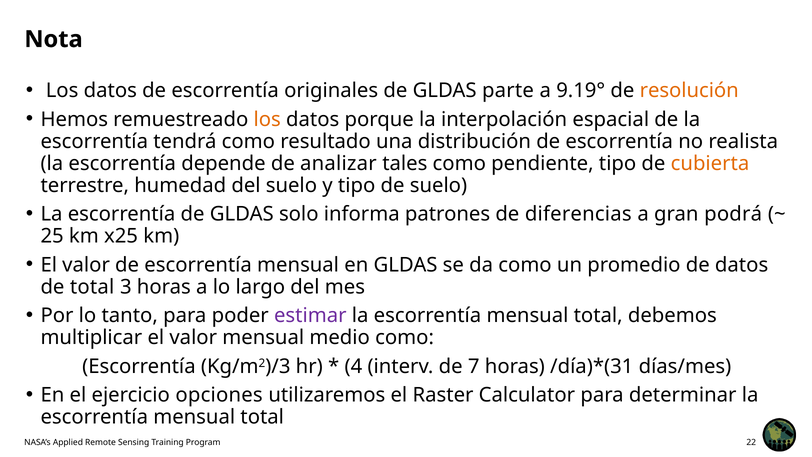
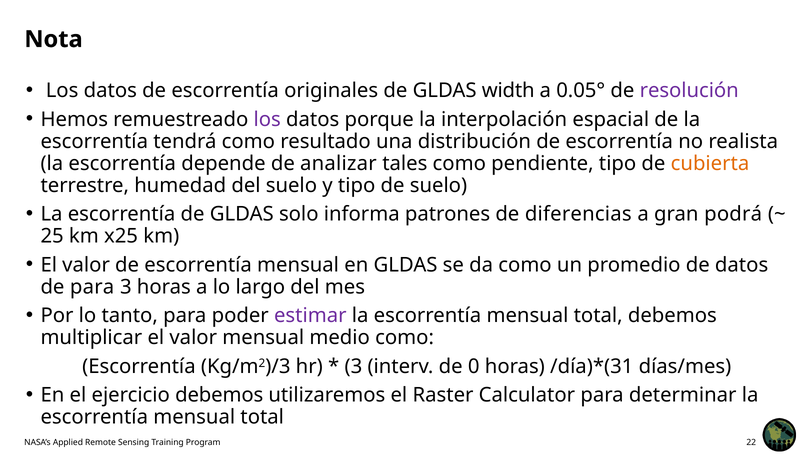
parte: parte -> width (508, 91)
9.19°: 9.19° -> 0.05° (581, 91)
resolución colour: orange -> purple (689, 91)
los colour: orange -> purple (267, 119)
de total: total -> para (92, 287)
4: 4 -> 3 (353, 366)
7: 7 -> 0 (474, 366)
ejercicio opciones: opciones -> debemos (219, 395)
